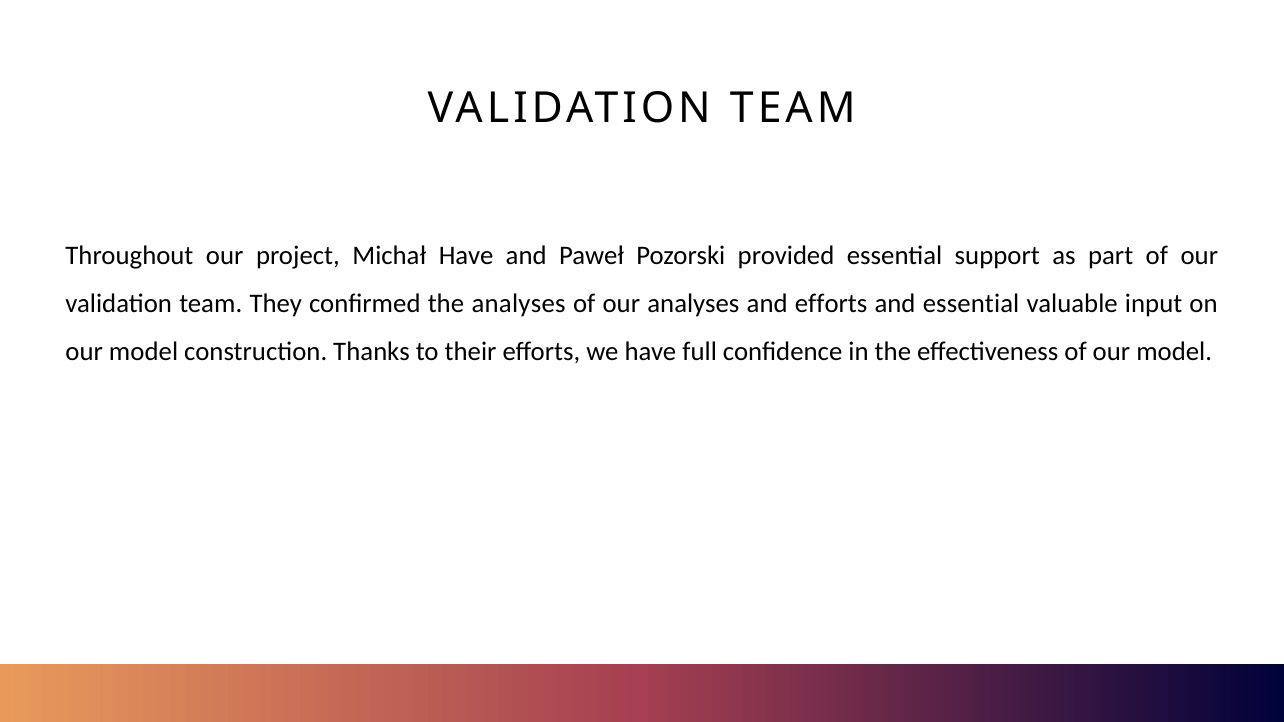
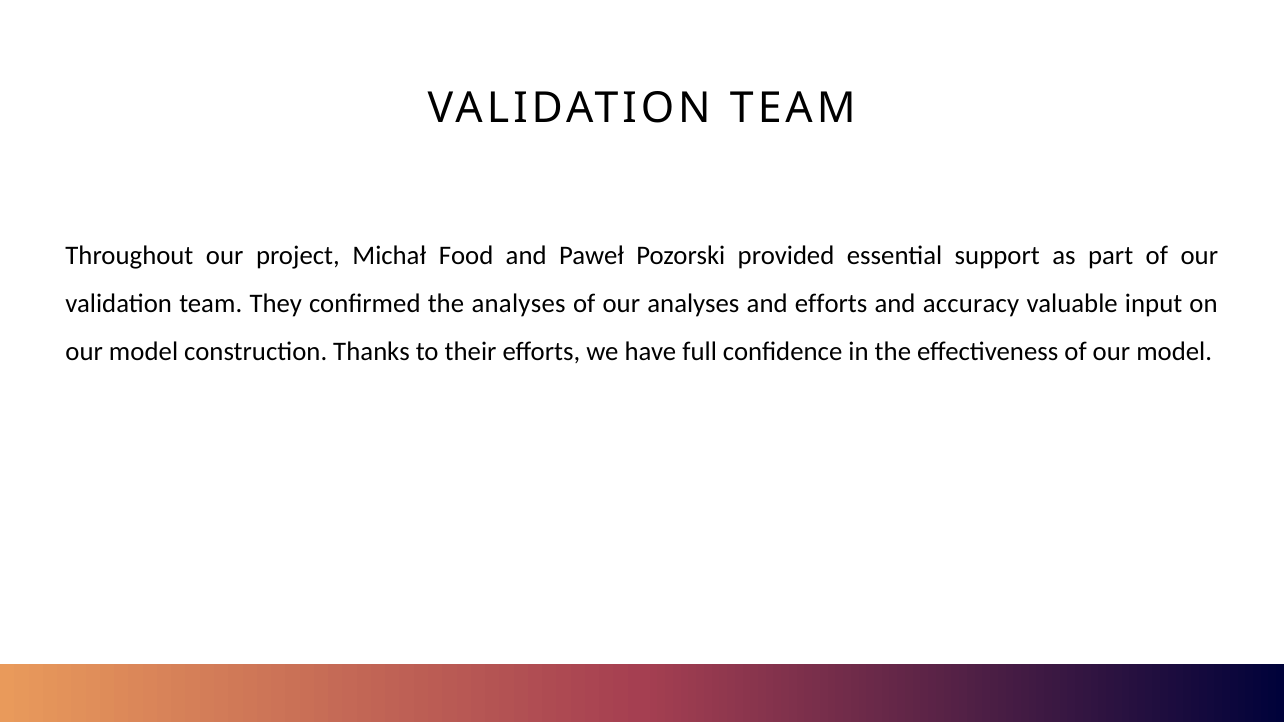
Michał Have: Have -> Food (466, 255)
and essential: essential -> accuracy (971, 304)
